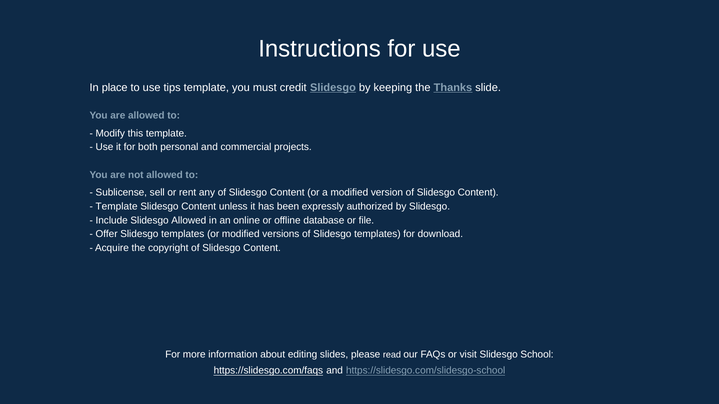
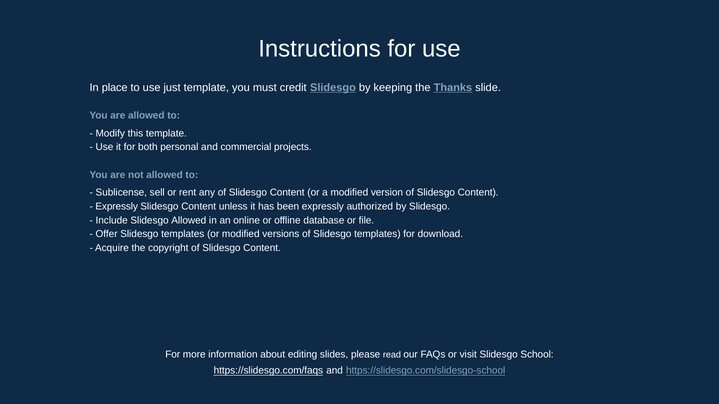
tips: tips -> just (172, 87)
Template: Template -> Expressly (117, 207)
